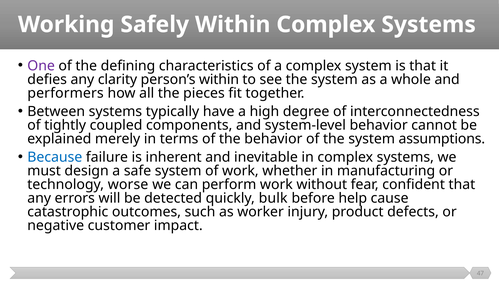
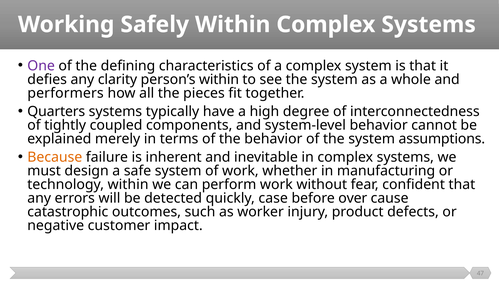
Between: Between -> Quarters (56, 111)
Because colour: blue -> orange (55, 157)
technology worse: worse -> within (128, 184)
bulk: bulk -> case (273, 198)
help: help -> over (353, 198)
